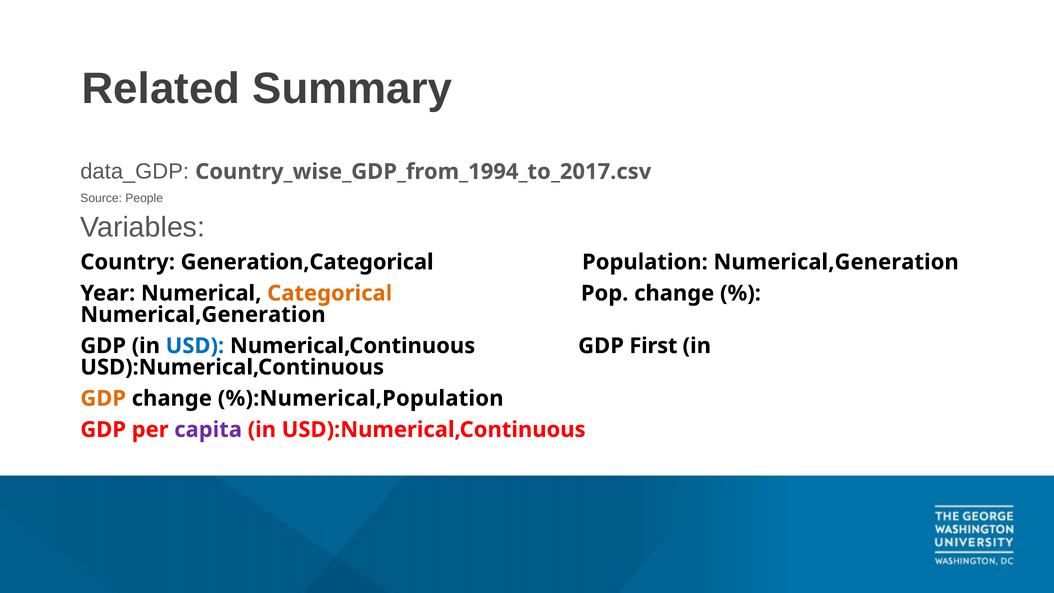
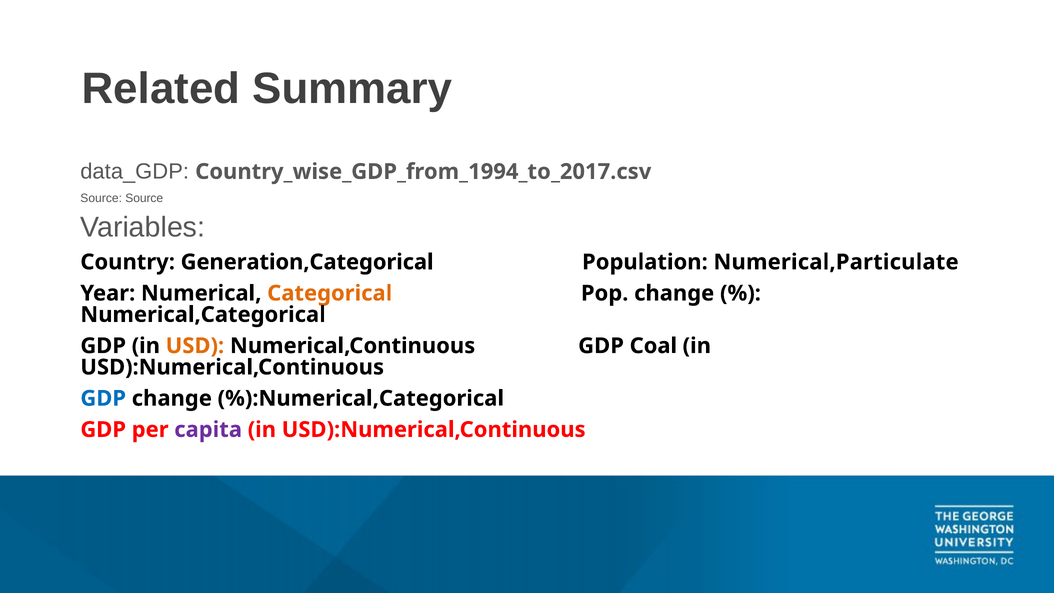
Source People: People -> Source (144, 198)
Population Numerical,Generation: Numerical,Generation -> Numerical,Particulate (836, 262)
Numerical,Generation: Numerical,Generation -> Numerical,Categorical (203, 315)
USD colour: blue -> orange (195, 346)
First: First -> Coal (653, 346)
GDP colour: orange -> blue (103, 398)
%):Numerical,Population: %):Numerical,Population -> %):Numerical,Categorical (361, 398)
